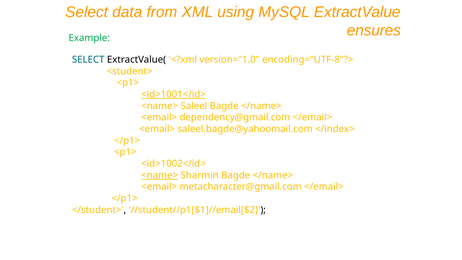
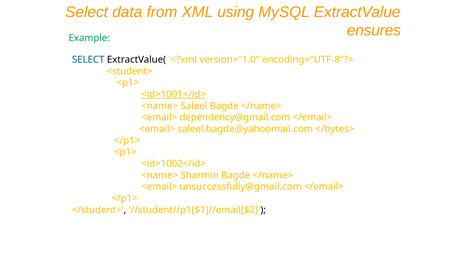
</index>: </index> -> </bytes> (335, 129)
<name> underline: present -> none (160, 175)
metacharacter@gmail.com: metacharacter@gmail.com -> unsuccessfully@gmail.com (241, 187)
